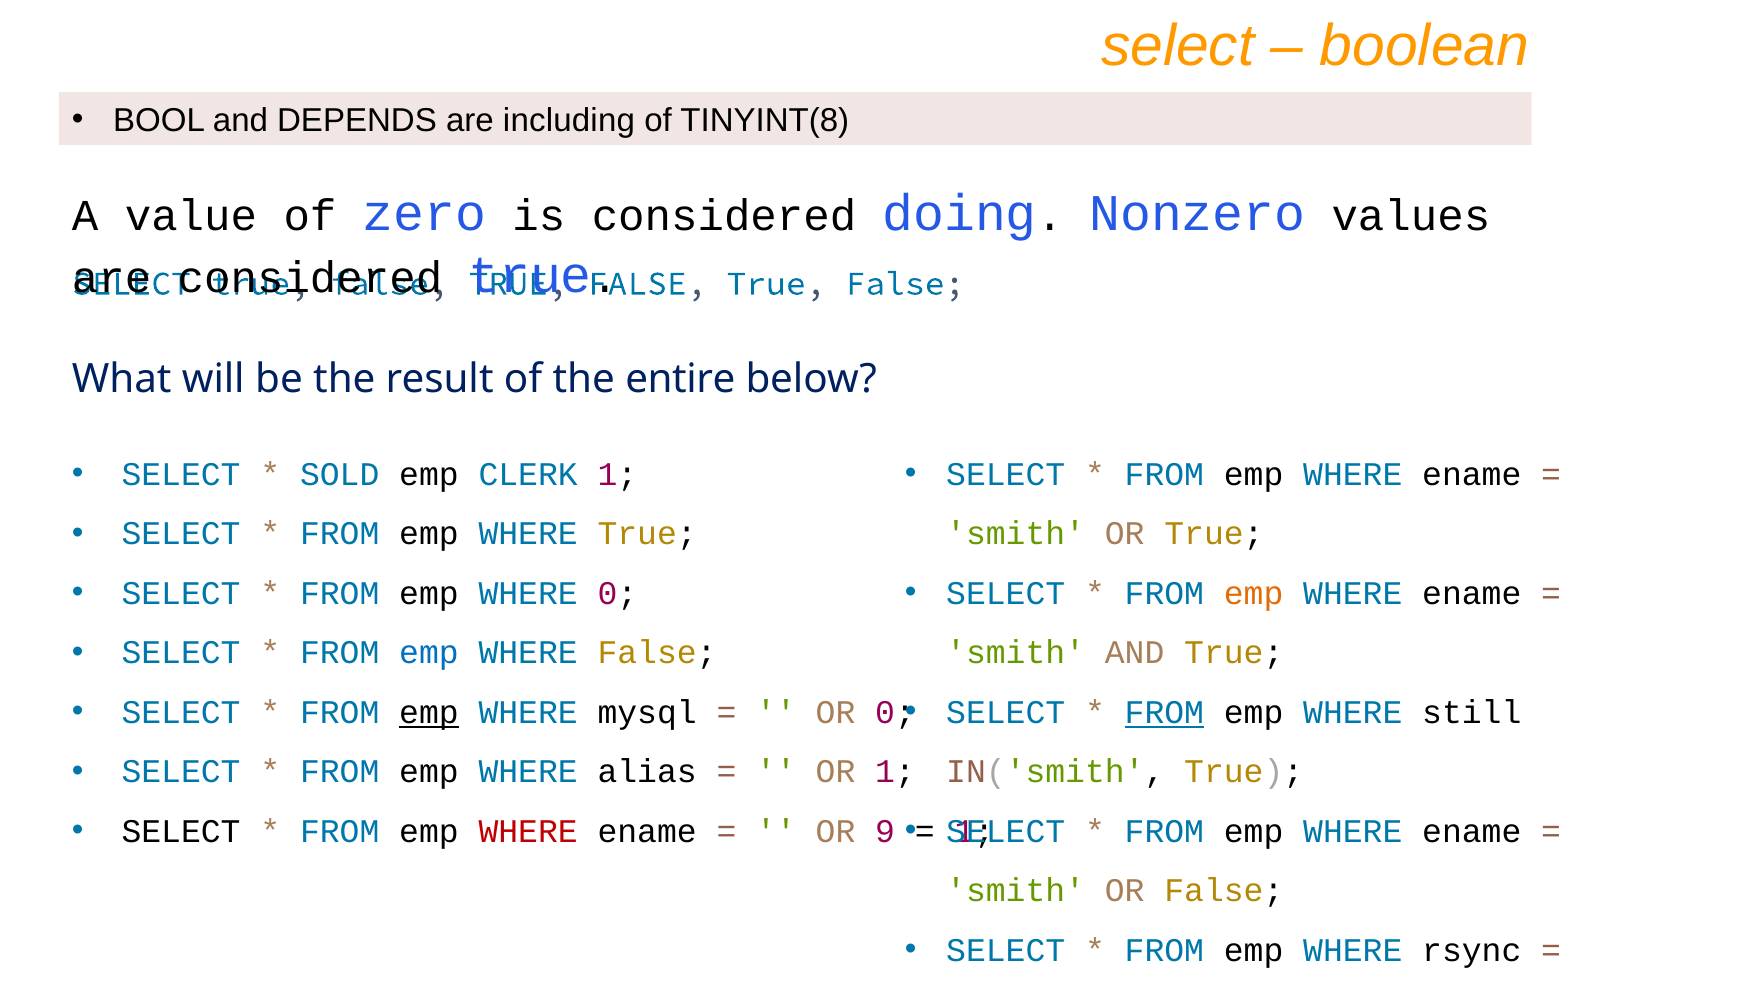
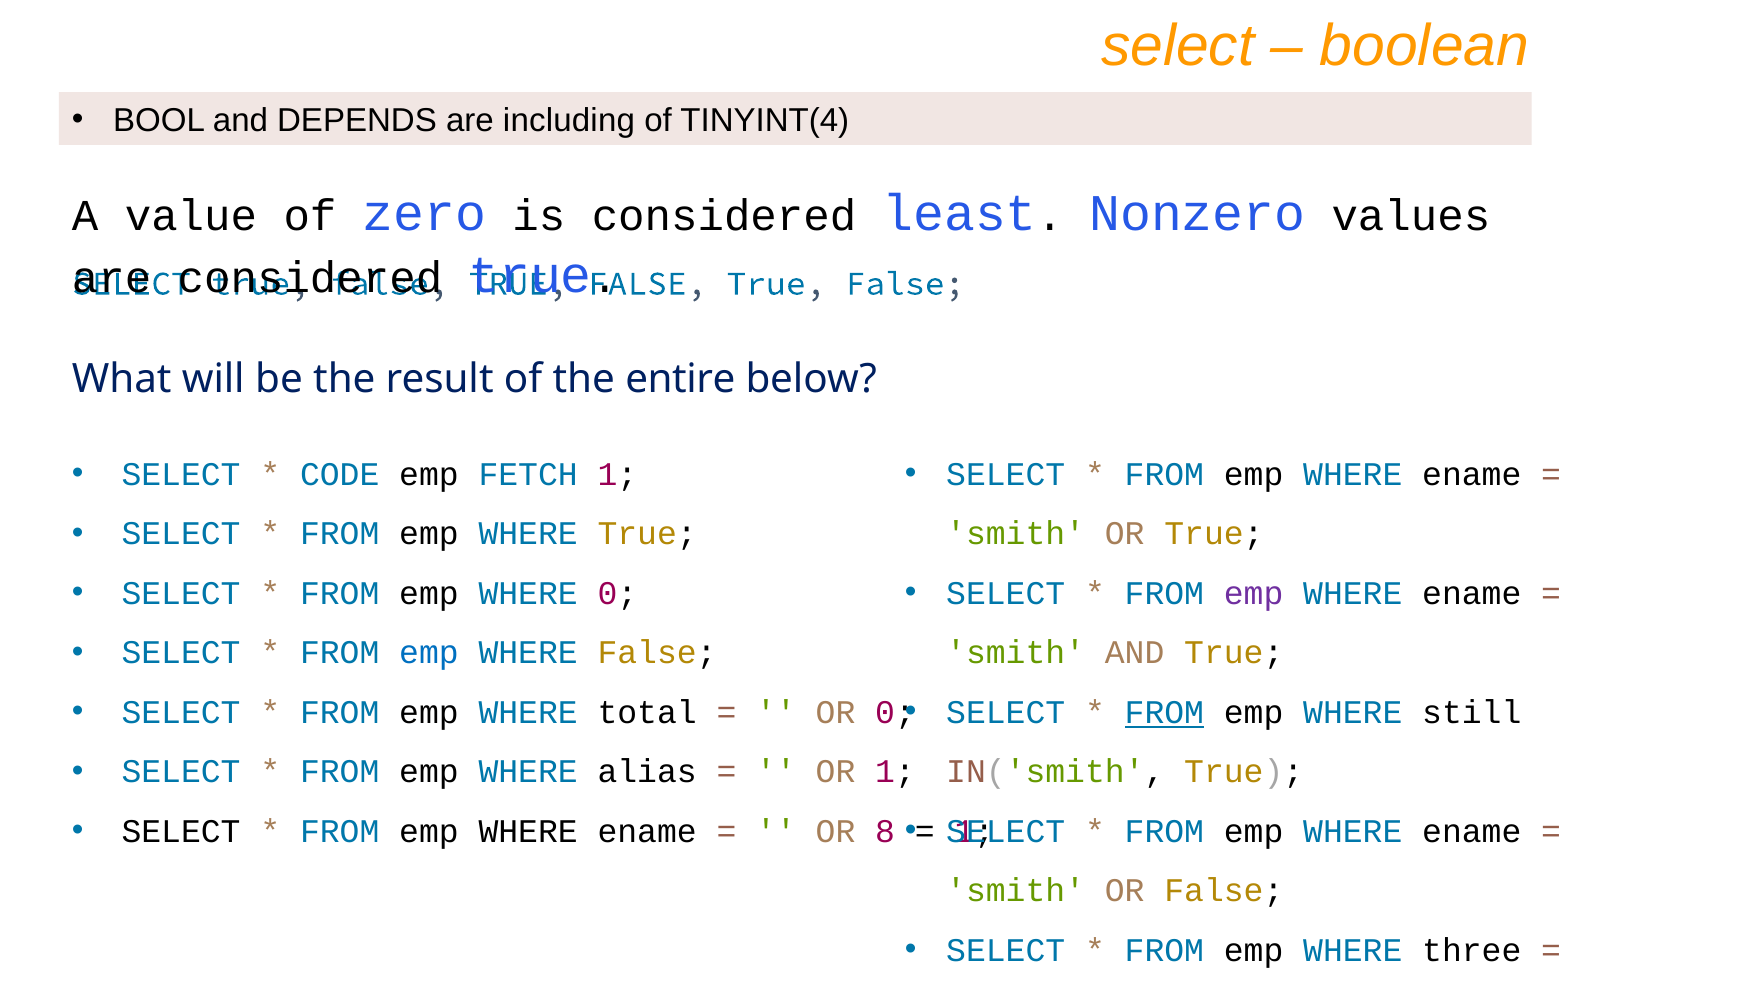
TINYINT(8: TINYINT(8 -> TINYINT(4 (765, 121)
doing: doing -> least (960, 213)
SOLD: SOLD -> CODE (340, 474)
CLERK: CLERK -> FETCH (528, 474)
emp colour: orange -> purple (1254, 593)
emp underline: present -> none (429, 712)
mysql: mysql -> total (647, 712)
WHERE colour: red -> black (528, 831)
9: 9 -> 8 (885, 831)
rsync: rsync -> three (1472, 950)
